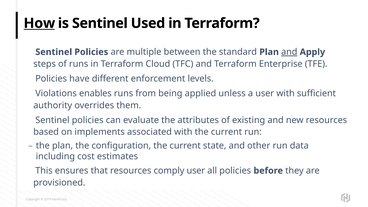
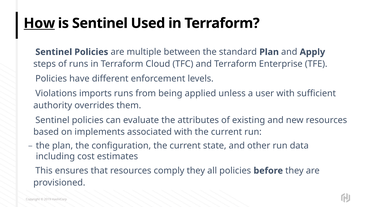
and underline: present -> none (289, 52)
enables: enables -> imports (95, 93)
comply user: user -> they (196, 171)
